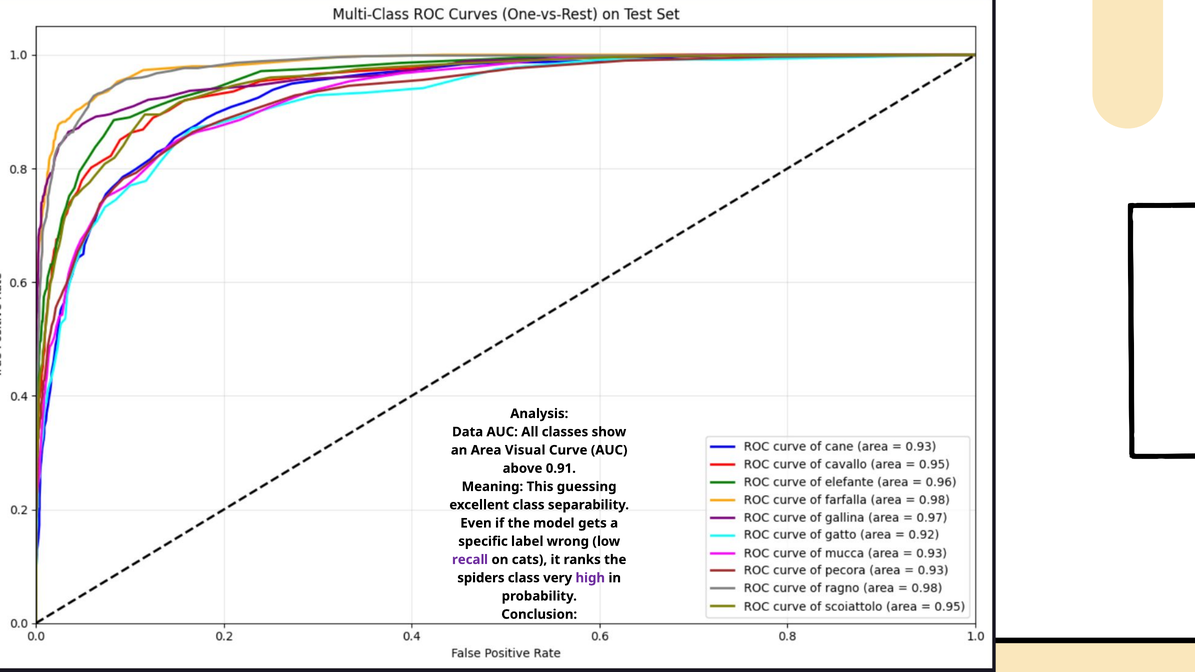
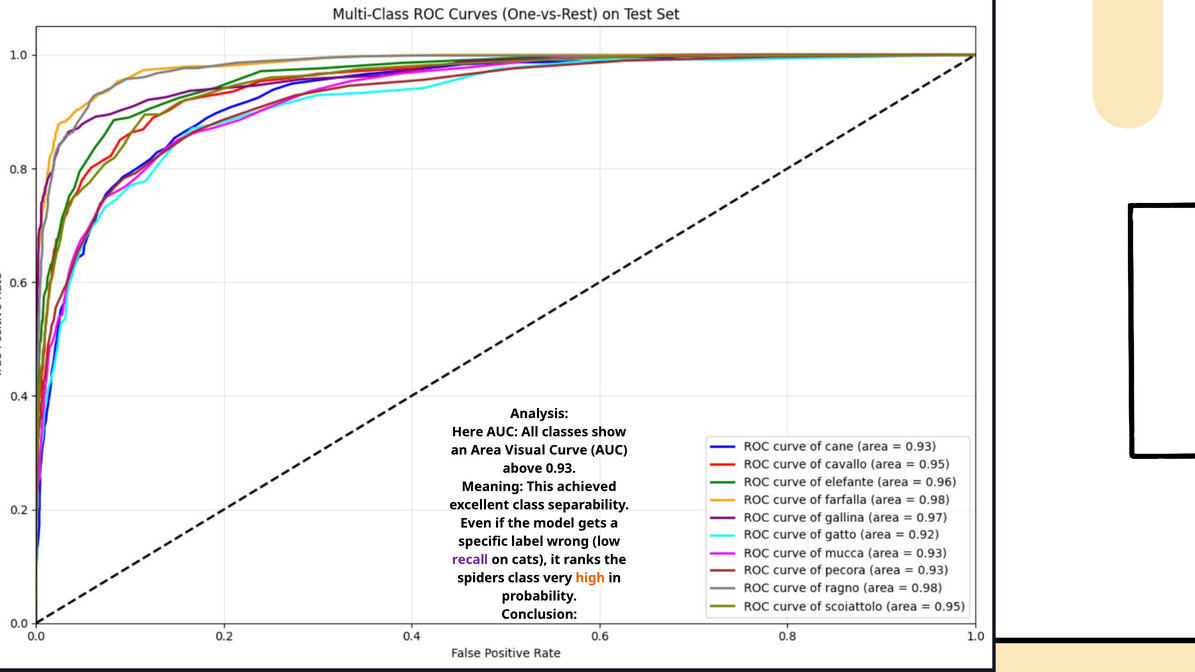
Data: Data -> Here (468, 432)
0.91: 0.91 -> 0.93 (561, 469)
guessing: guessing -> achieved (587, 487)
high colour: purple -> orange (590, 578)
